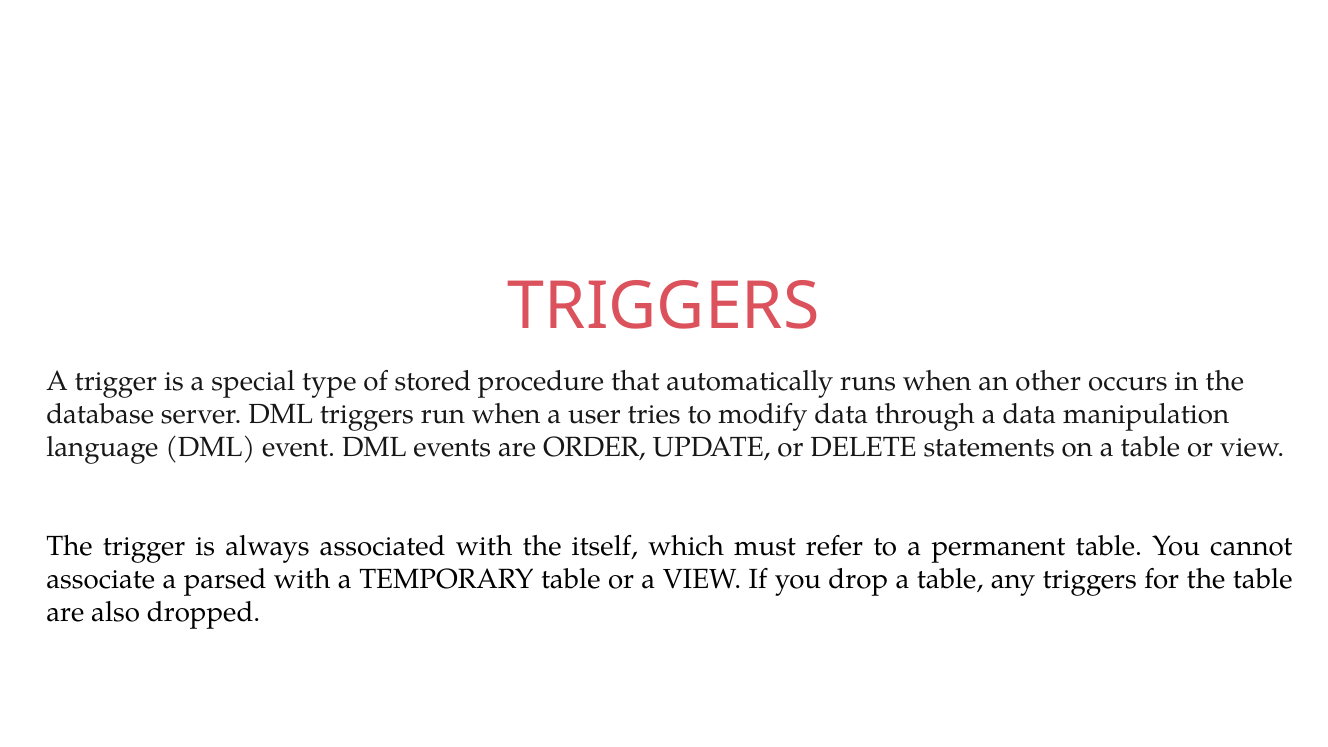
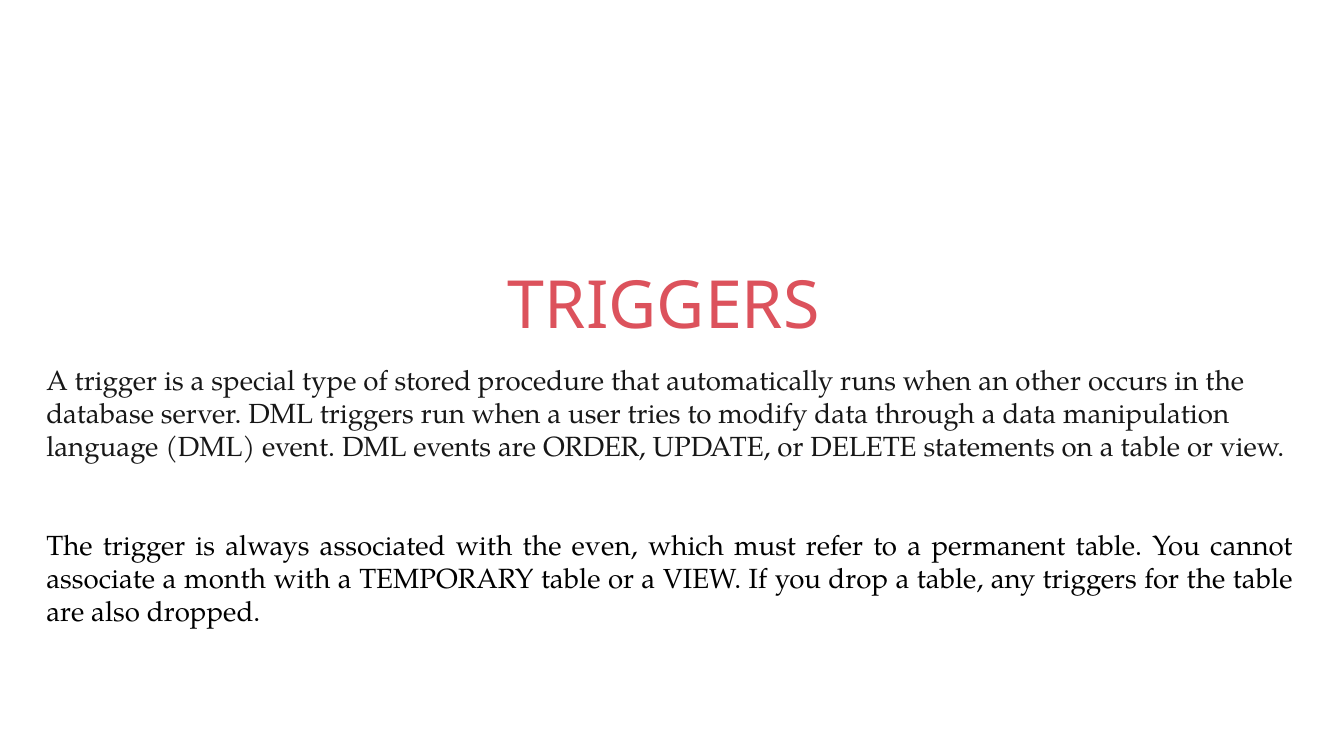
itself: itself -> even (605, 546)
parsed: parsed -> month (225, 579)
